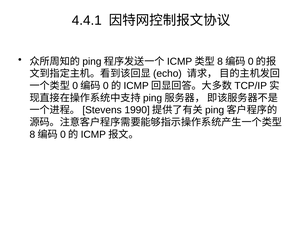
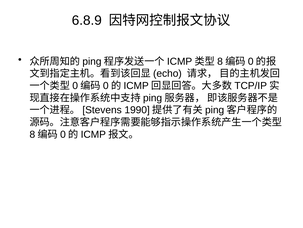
4.4.1: 4.4.1 -> 6.8.9 (87, 20)
